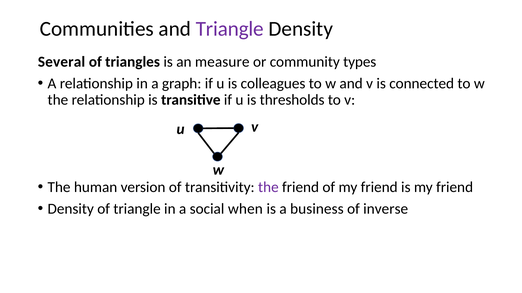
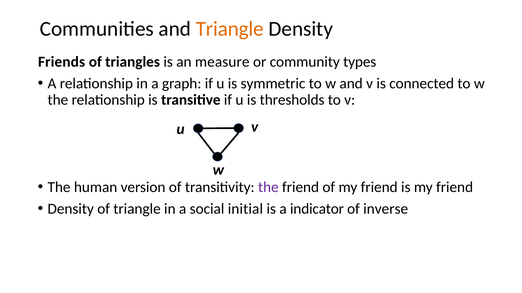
Triangle colour: purple -> orange (230, 29)
Several: Several -> Friends (62, 62)
colleagues: colleagues -> symmetric (273, 84)
when: when -> initial (245, 209)
business: business -> indicator (317, 209)
